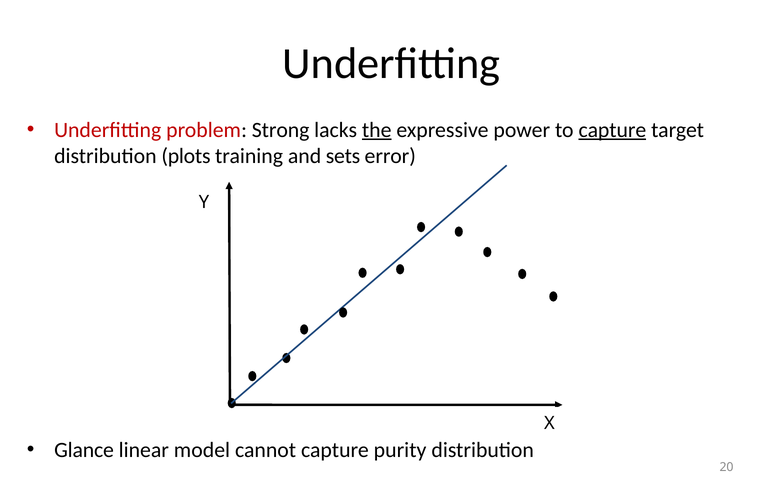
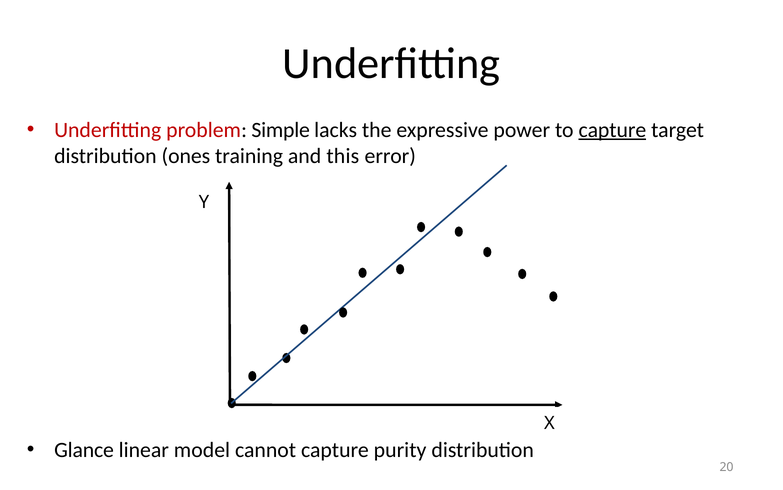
Strong: Strong -> Simple (281, 130)
the underline: present -> none (377, 130)
plots: plots -> ones (186, 156)
sets: sets -> this (343, 156)
